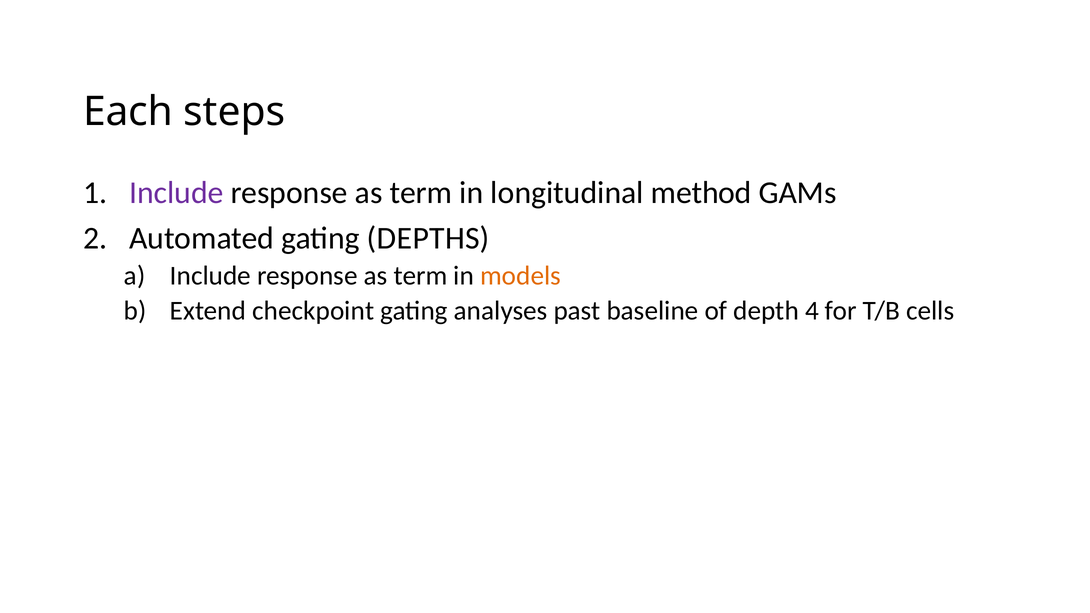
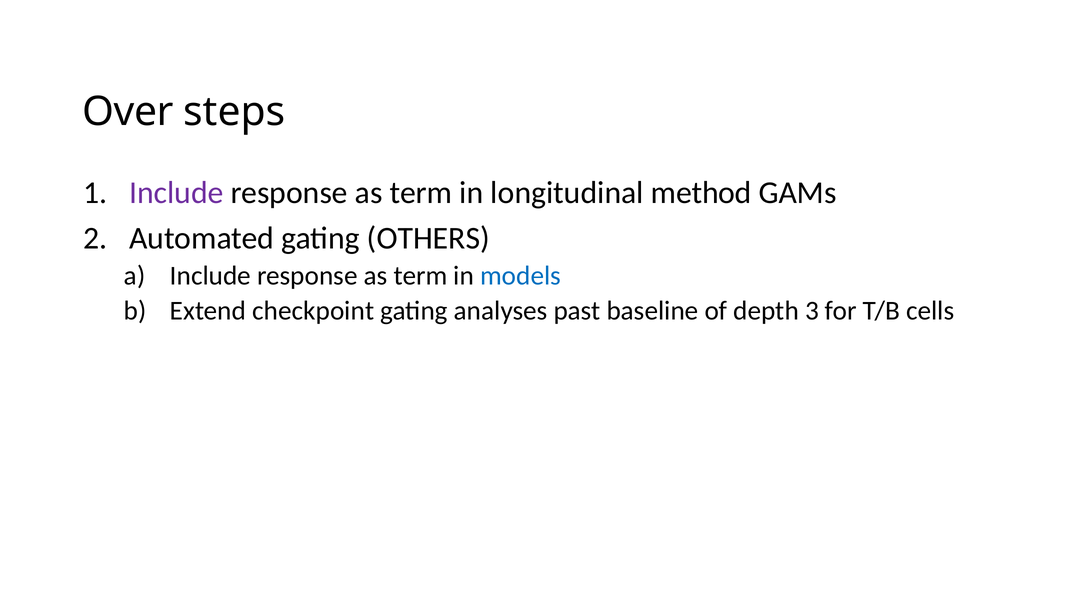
Each: Each -> Over (128, 112)
DEPTHS: DEPTHS -> OTHERS (428, 238)
models colour: orange -> blue (521, 276)
4: 4 -> 3 (812, 311)
